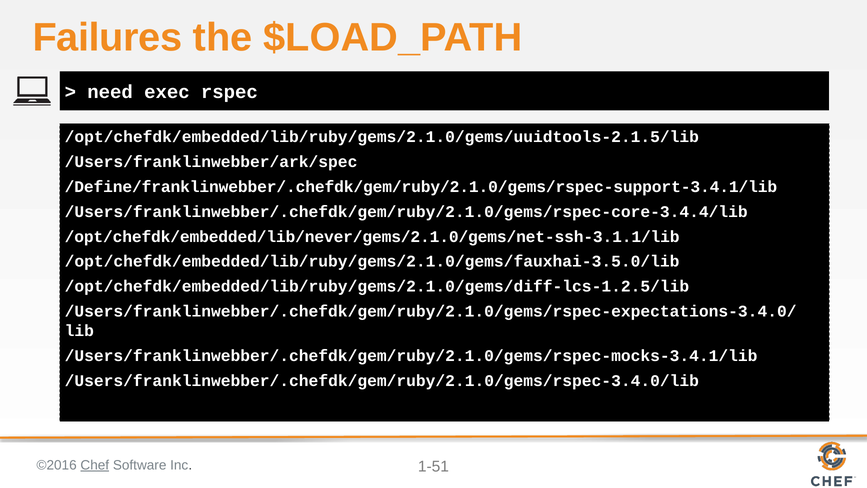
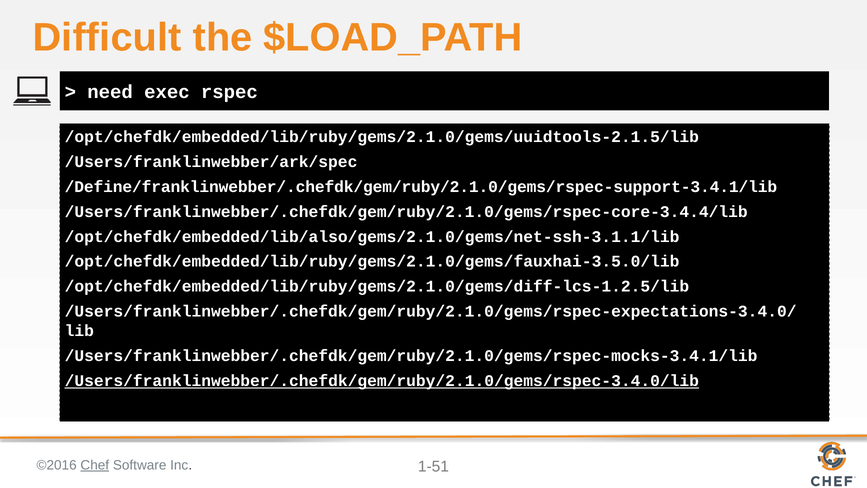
Failures: Failures -> Difficult (107, 37)
/opt/chefdk/embedded/lib/never/gems/2.1.0/gems/net-ssh-3.1.1/lib: /opt/chefdk/embedded/lib/never/gems/2.1.0/gems/net-ssh-3.1.1/lib -> /opt/chefdk/embedded/lib/also/gems/2.1.0/gems/net-ssh-3.1.1/lib (372, 237)
/Users/franklinwebber/.chefdk/gem/ruby/2.1.0/gems/rspec-3.4.0/lib underline: none -> present (382, 381)
